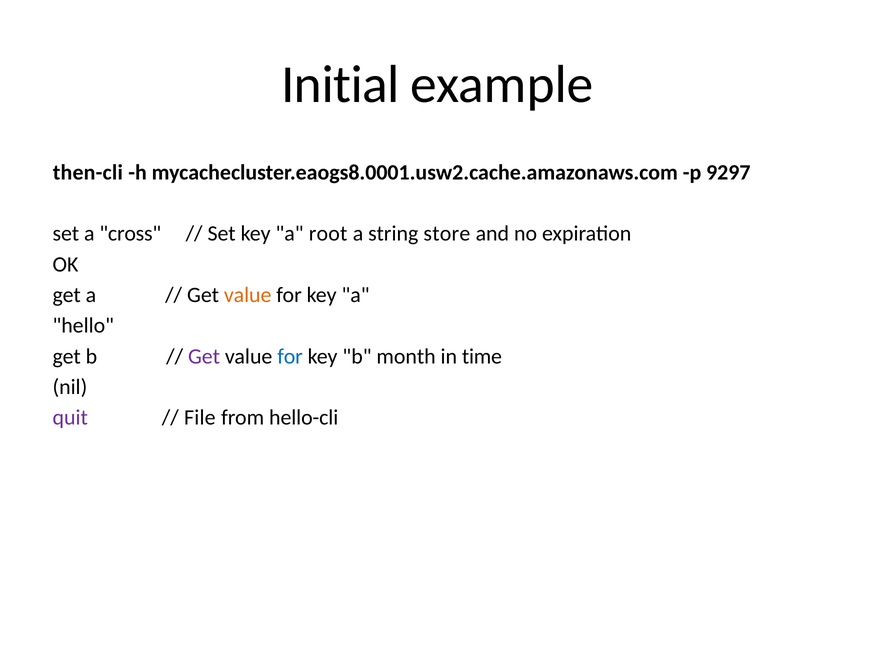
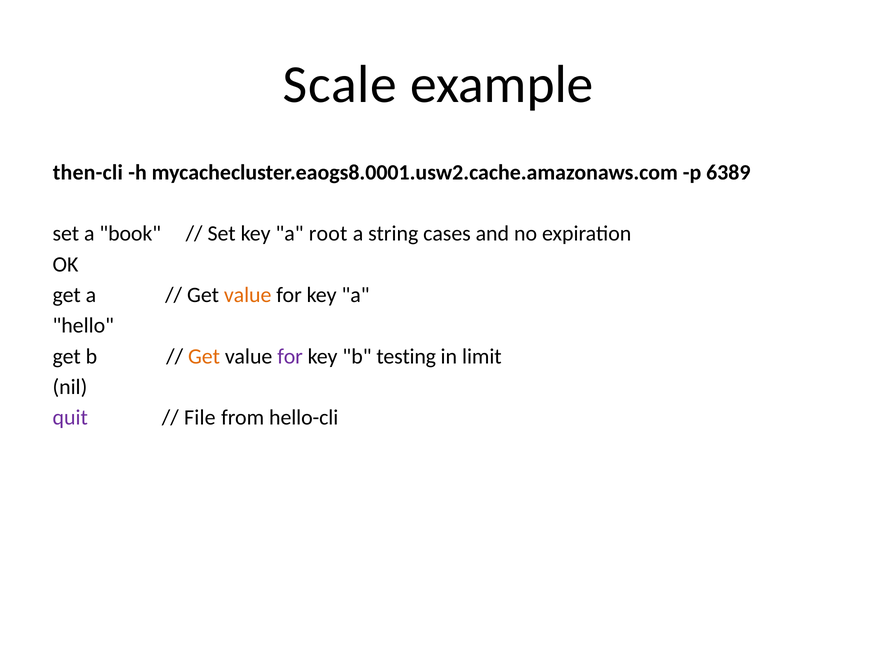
Initial: Initial -> Scale (340, 85)
9297: 9297 -> 6389 (728, 172)
cross: cross -> book (130, 234)
store: store -> cases (447, 234)
Get colour: purple -> orange (204, 356)
for colour: blue -> purple (290, 356)
month: month -> testing (406, 356)
time: time -> limit (482, 356)
